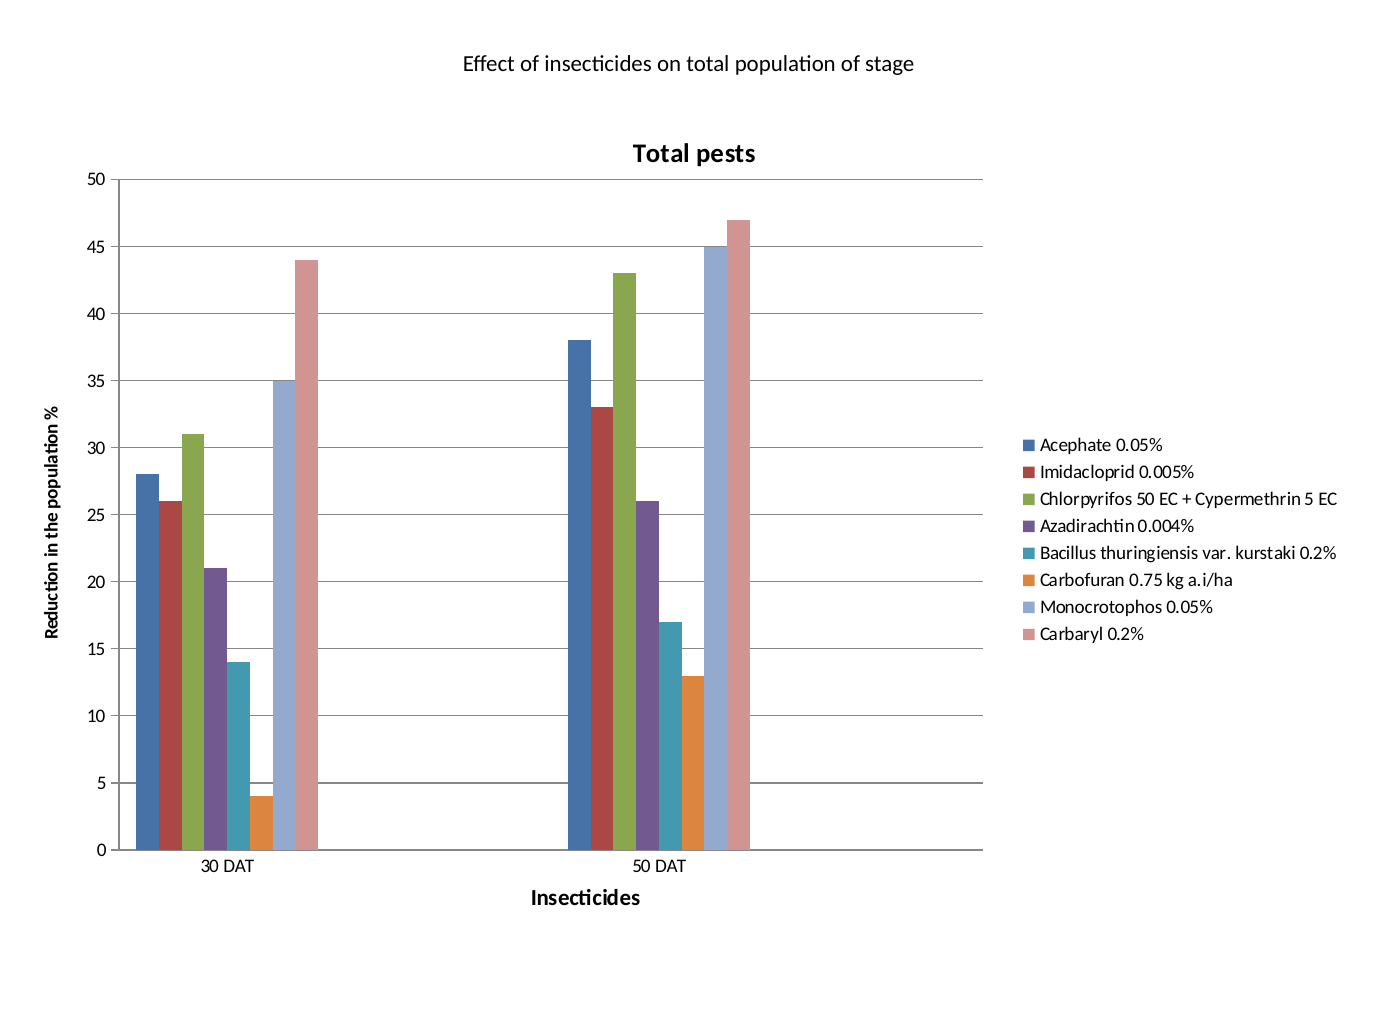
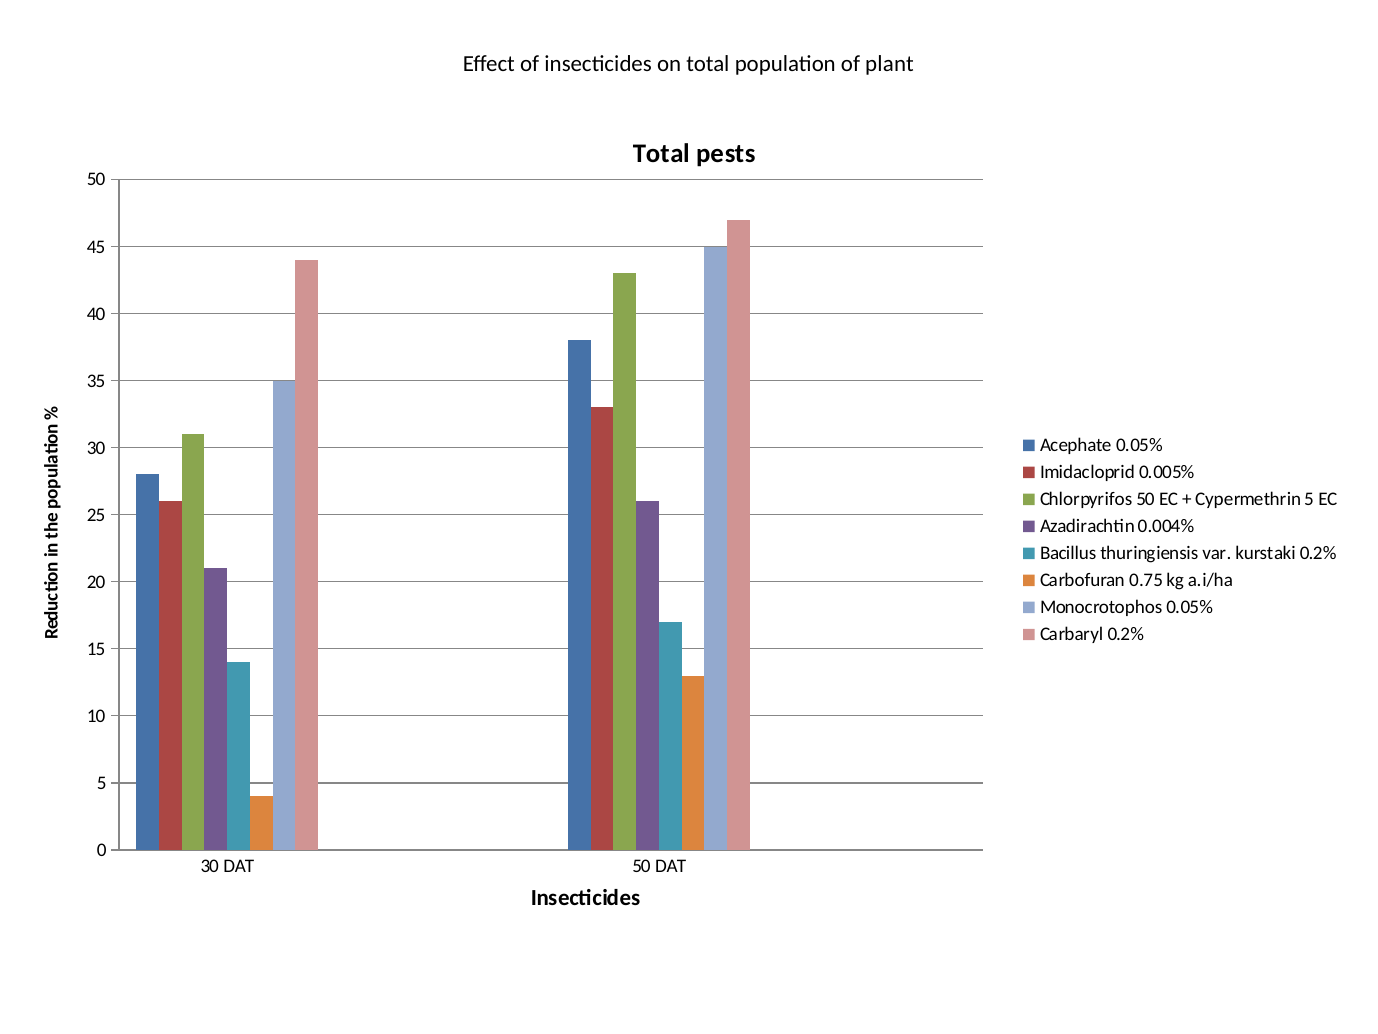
stage: stage -> plant (890, 64)
